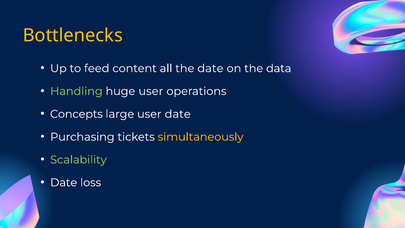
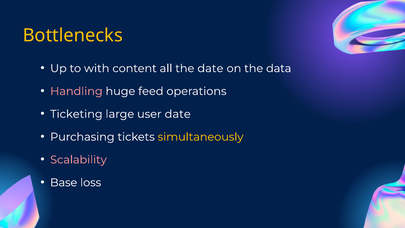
feed: feed -> with (97, 68)
Handling colour: light green -> pink (76, 91)
huge user: user -> feed (151, 91)
Concepts: Concepts -> Ticketing (76, 114)
Scalability colour: light green -> pink (78, 160)
Date: Date -> Base (64, 182)
